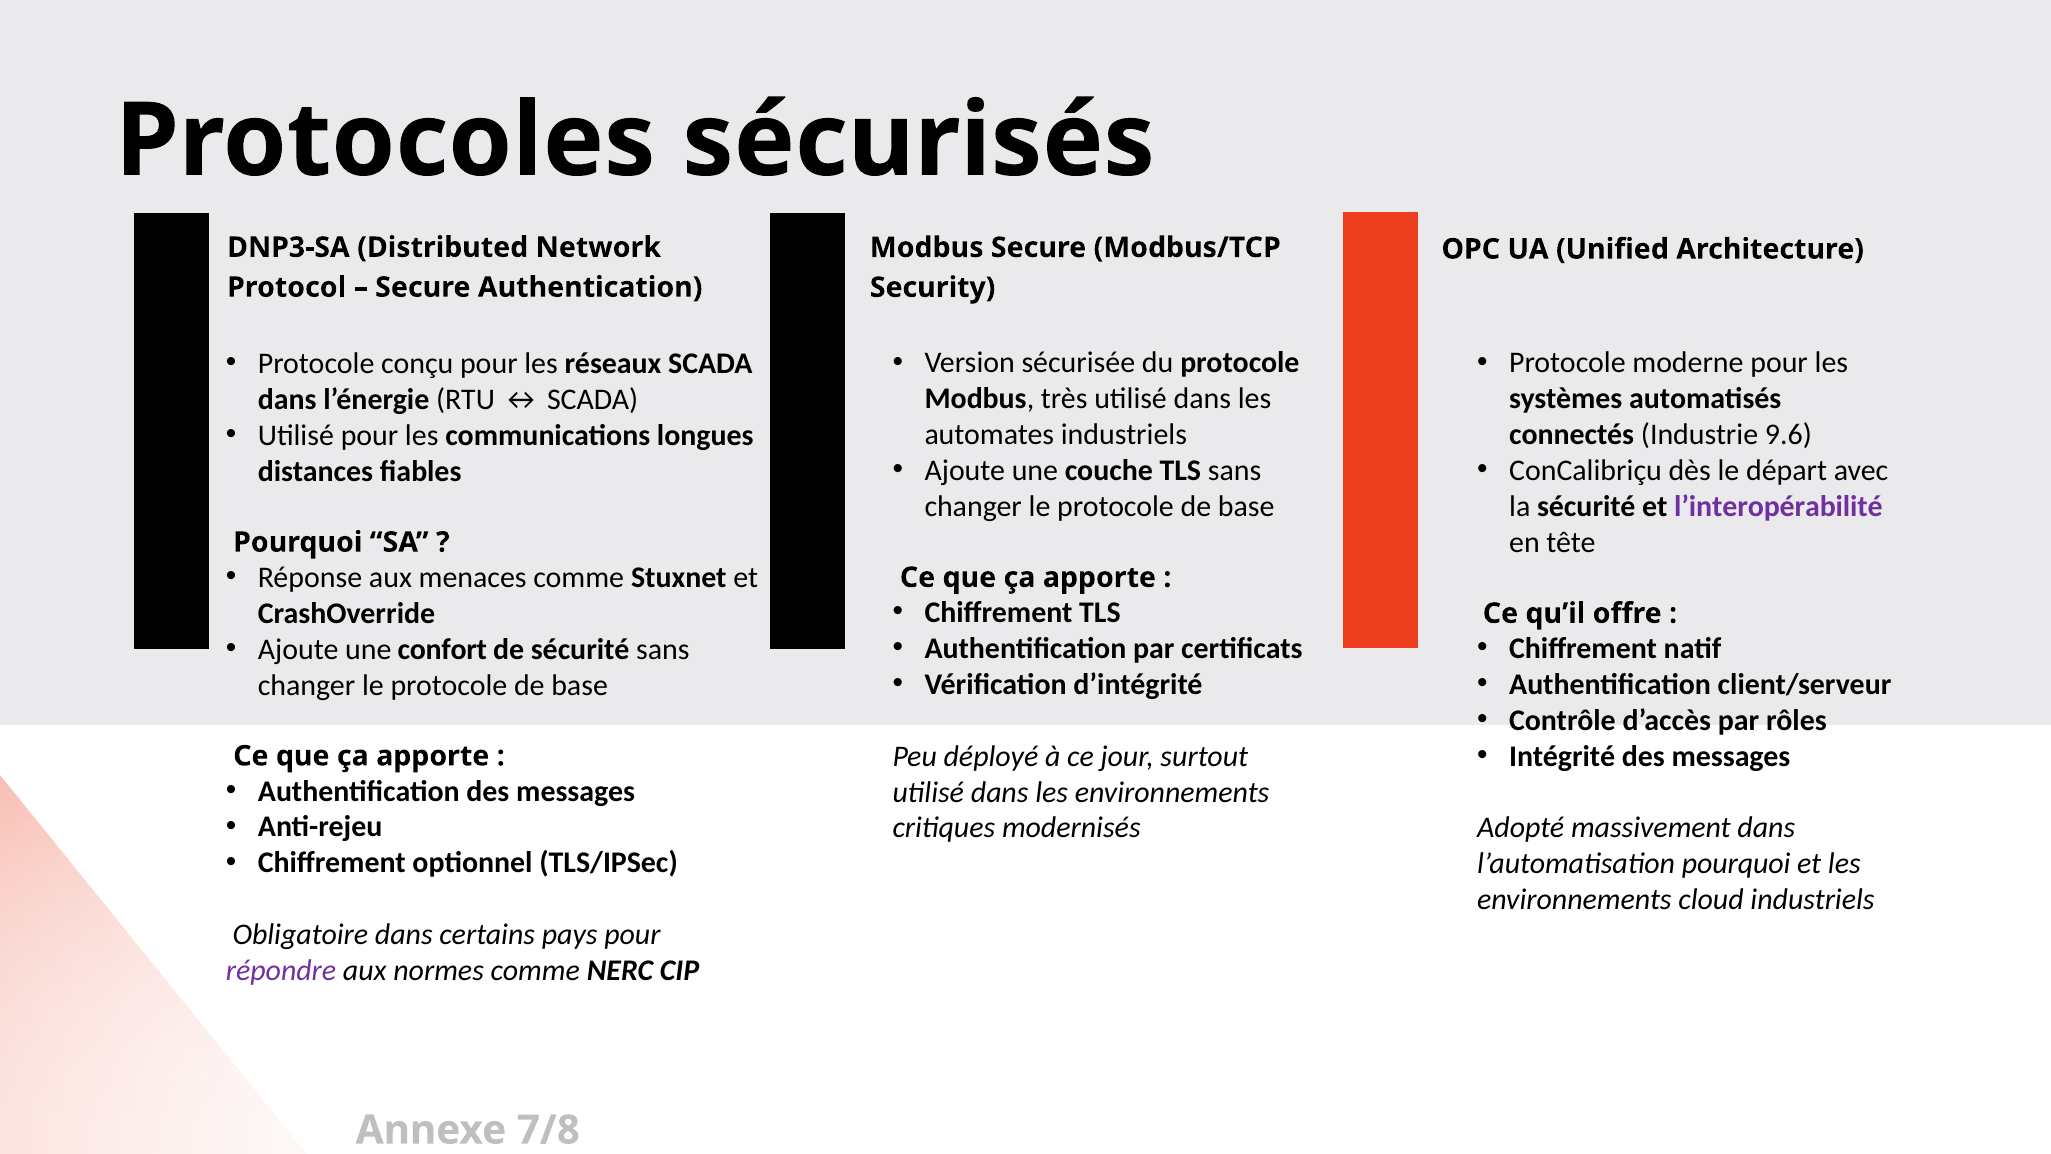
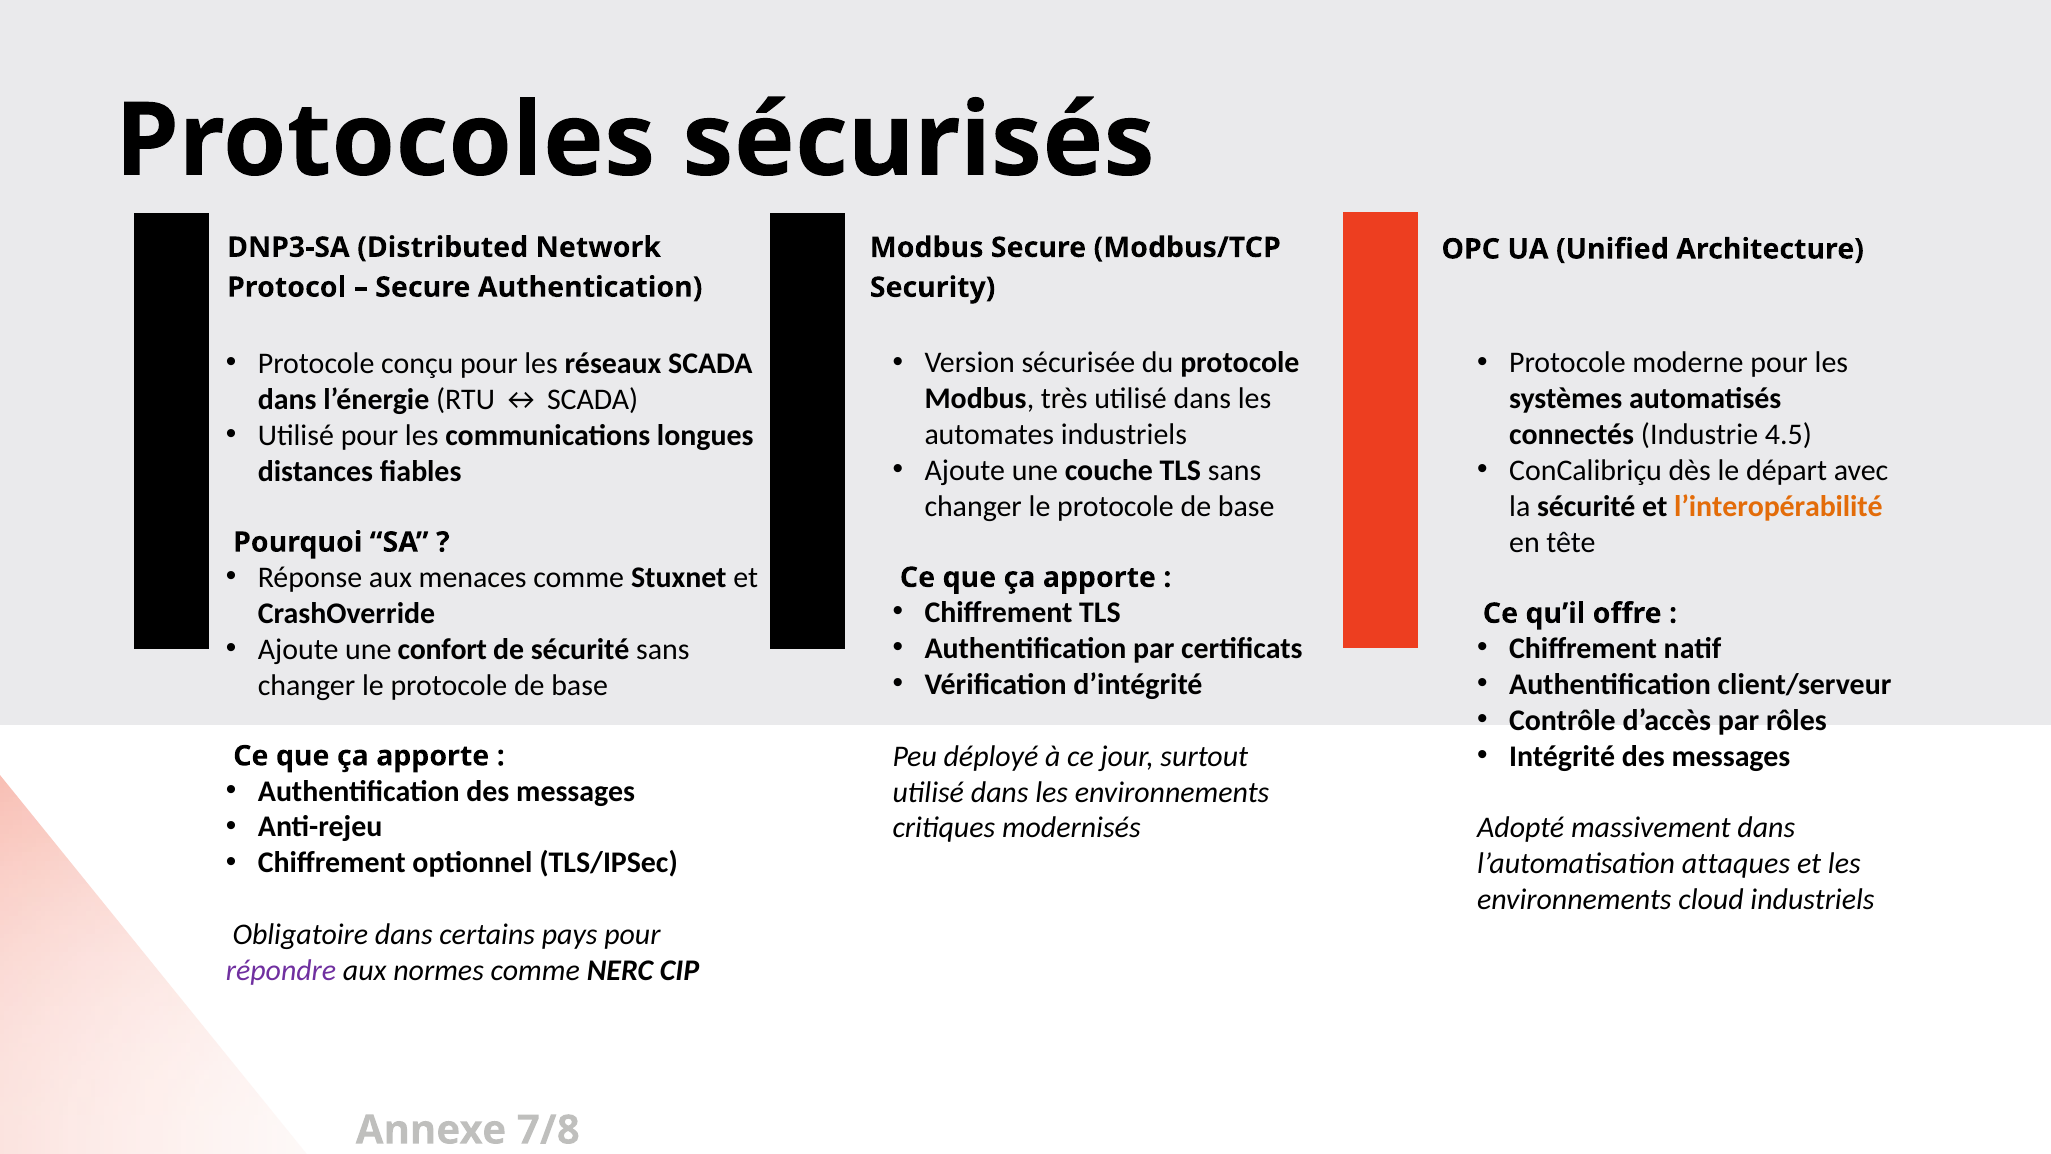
9.6: 9.6 -> 4.5 (1788, 435)
l’interopérabilité colour: purple -> orange (1778, 507)
l’automatisation pourquoi: pourquoi -> attaques (1736, 864)
